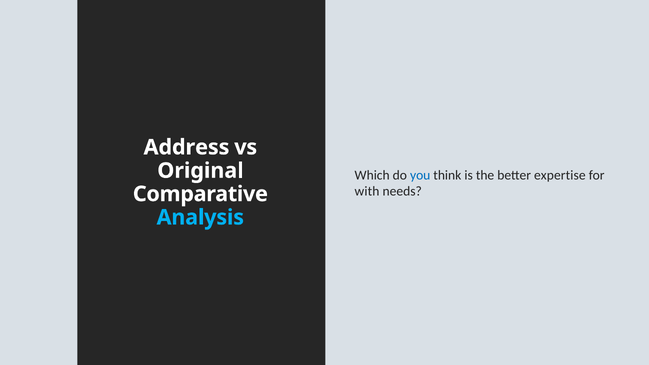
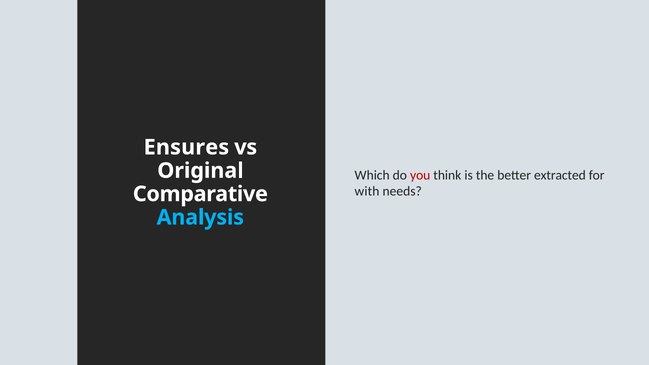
Address: Address -> Ensures (186, 147)
you colour: blue -> red (420, 175)
expertise: expertise -> extracted (560, 175)
